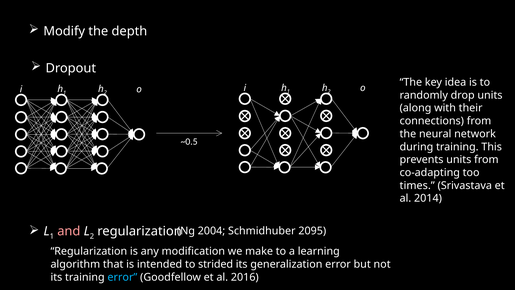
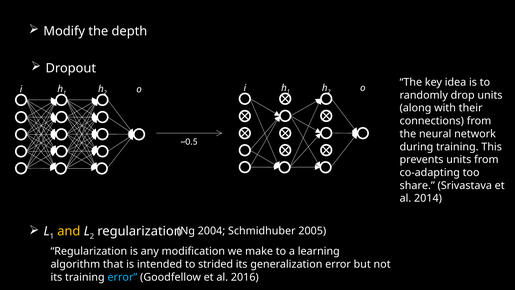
times: times -> share (417, 185)
and colour: pink -> yellow (69, 231)
2095: 2095 -> 2005 (312, 231)
